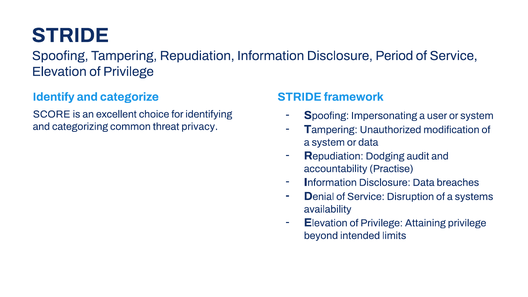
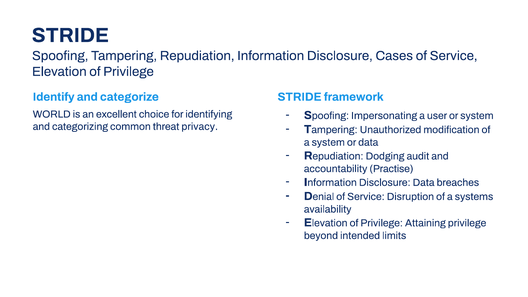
Period: Period -> Cases (394, 56)
SCORE: SCORE -> WORLD (52, 114)
